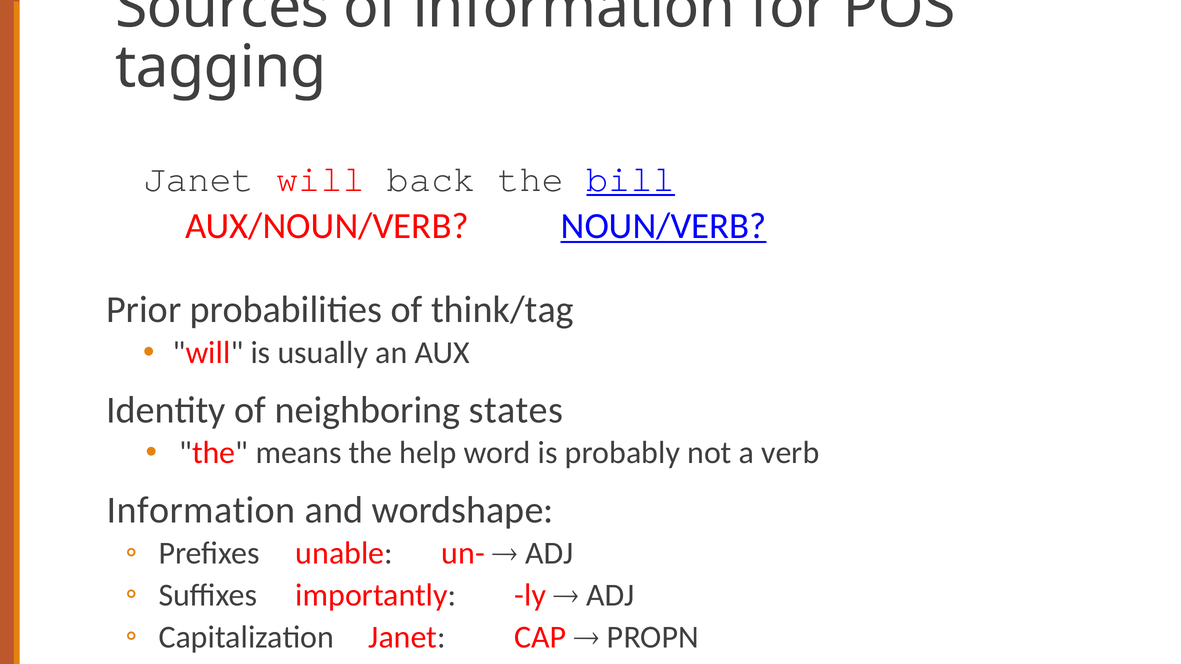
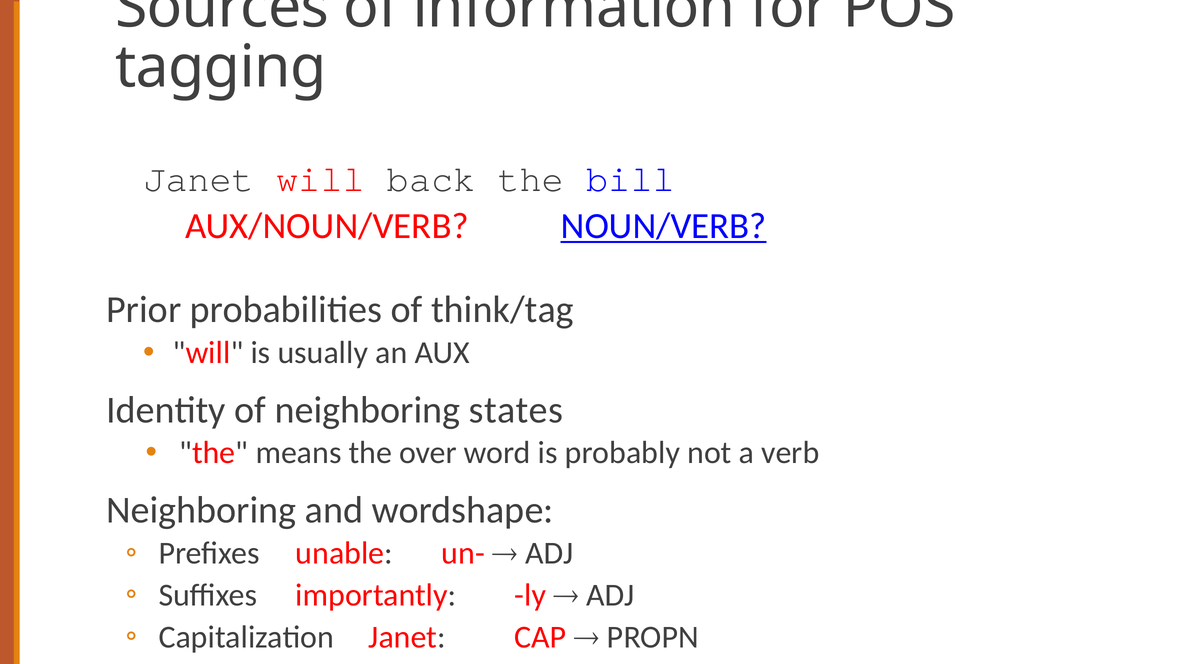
bill underline: present -> none (631, 179)
help: help -> over (428, 453)
Information: Information -> Neighboring (201, 511)
